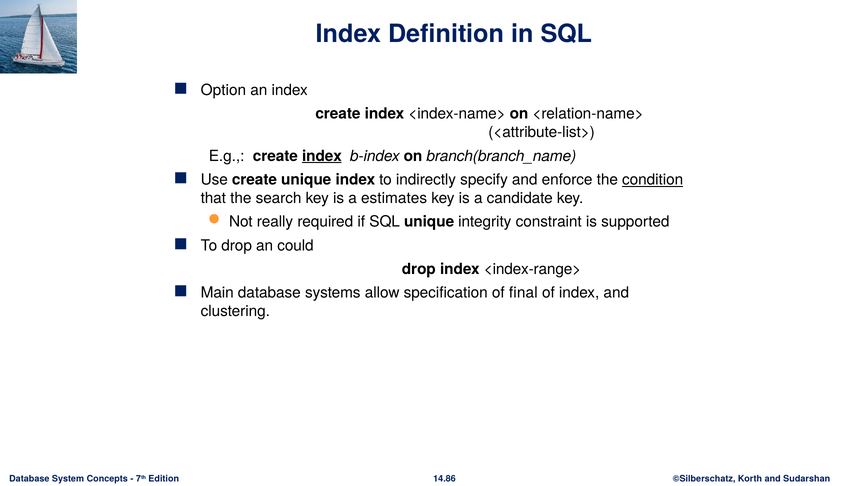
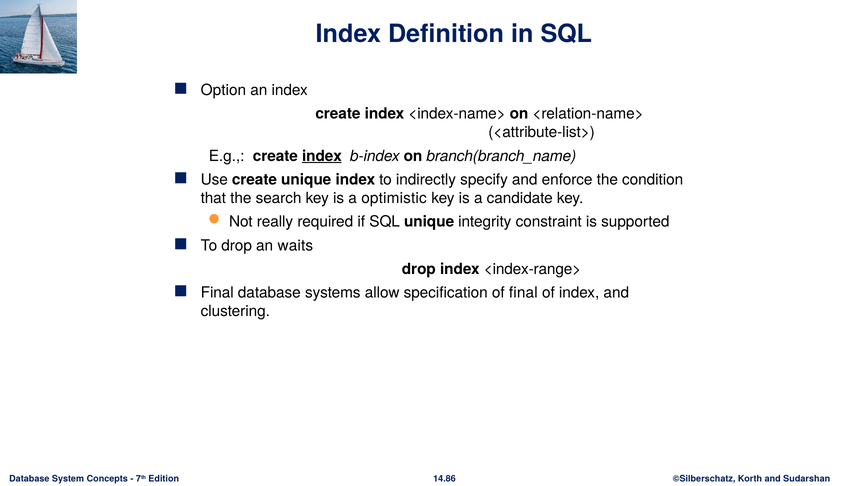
condition underline: present -> none (653, 180)
estimates: estimates -> optimistic (394, 198)
could: could -> waits (295, 245)
Main: Main -> Final (217, 293)
